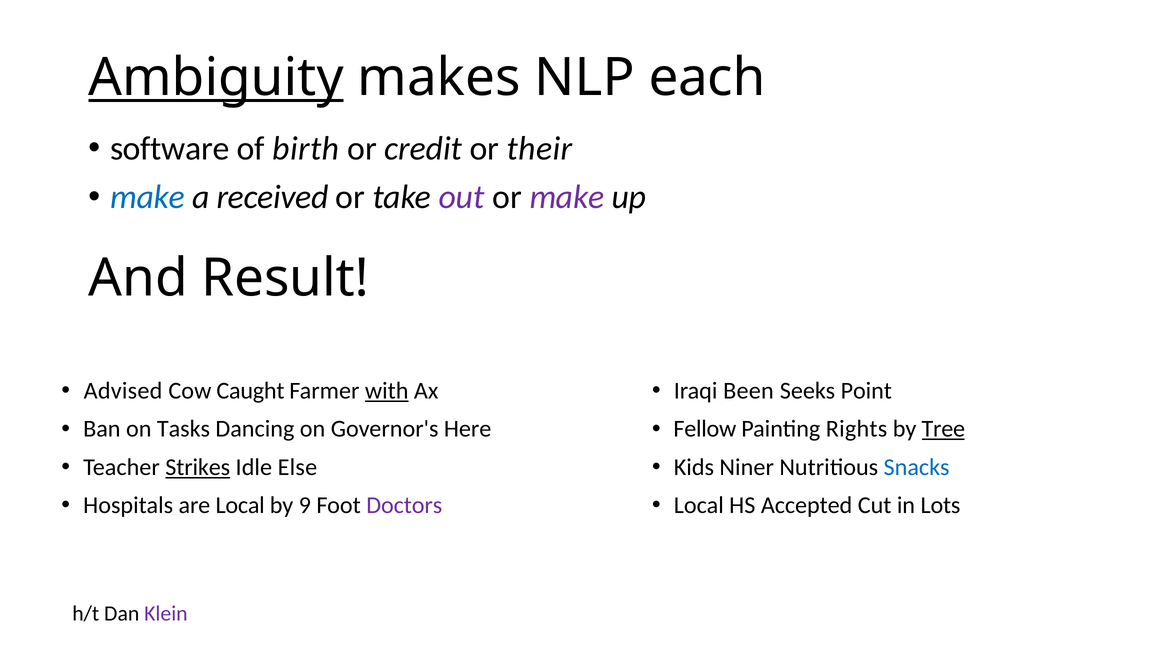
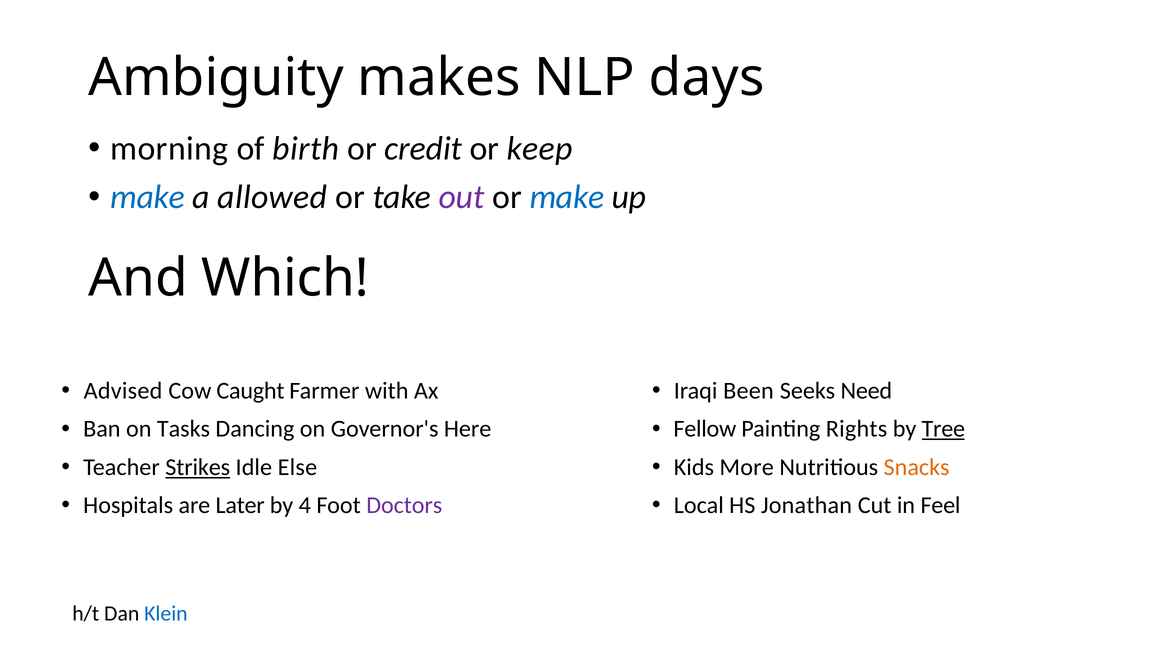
Ambiguity underline: present -> none (216, 78)
each: each -> days (707, 78)
software: software -> morning (169, 149)
their: their -> keep (540, 149)
received: received -> allowed (272, 197)
make colour: purple -> blue (567, 197)
Result: Result -> Which (285, 278)
with underline: present -> none (387, 391)
Point: Point -> Need (866, 391)
Niner: Niner -> More (747, 467)
Snacks colour: blue -> orange (917, 467)
are Local: Local -> Later (240, 505)
9: 9 -> 4 (305, 505)
Accepted: Accepted -> Jonathan (806, 505)
Lots: Lots -> Feel (940, 505)
Klein colour: purple -> blue (166, 614)
